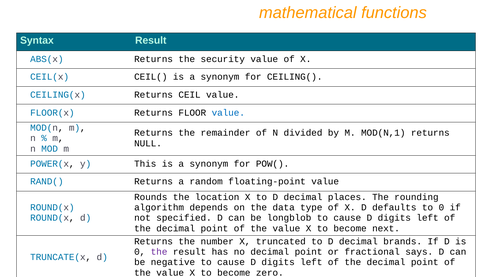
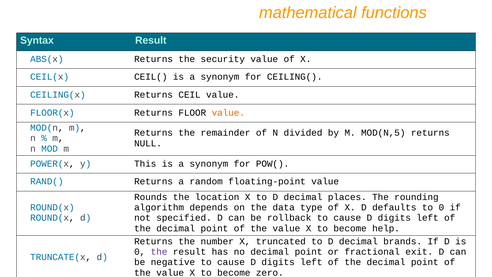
value colour: blue -> orange (228, 113)
MOD(N,1: MOD(N,1 -> MOD(N,5 (383, 133)
longblob: longblob -> rollback (289, 218)
next: next -> help (386, 228)
says: says -> exit (419, 252)
